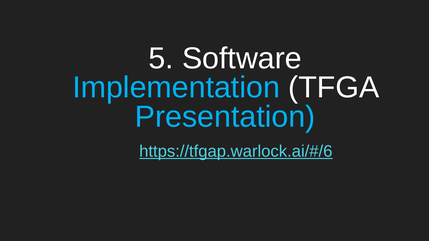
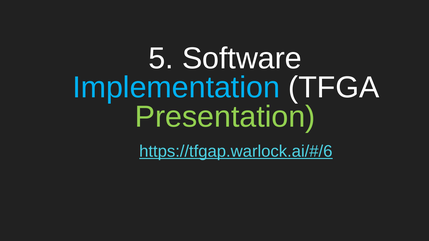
Presentation colour: light blue -> light green (225, 117)
